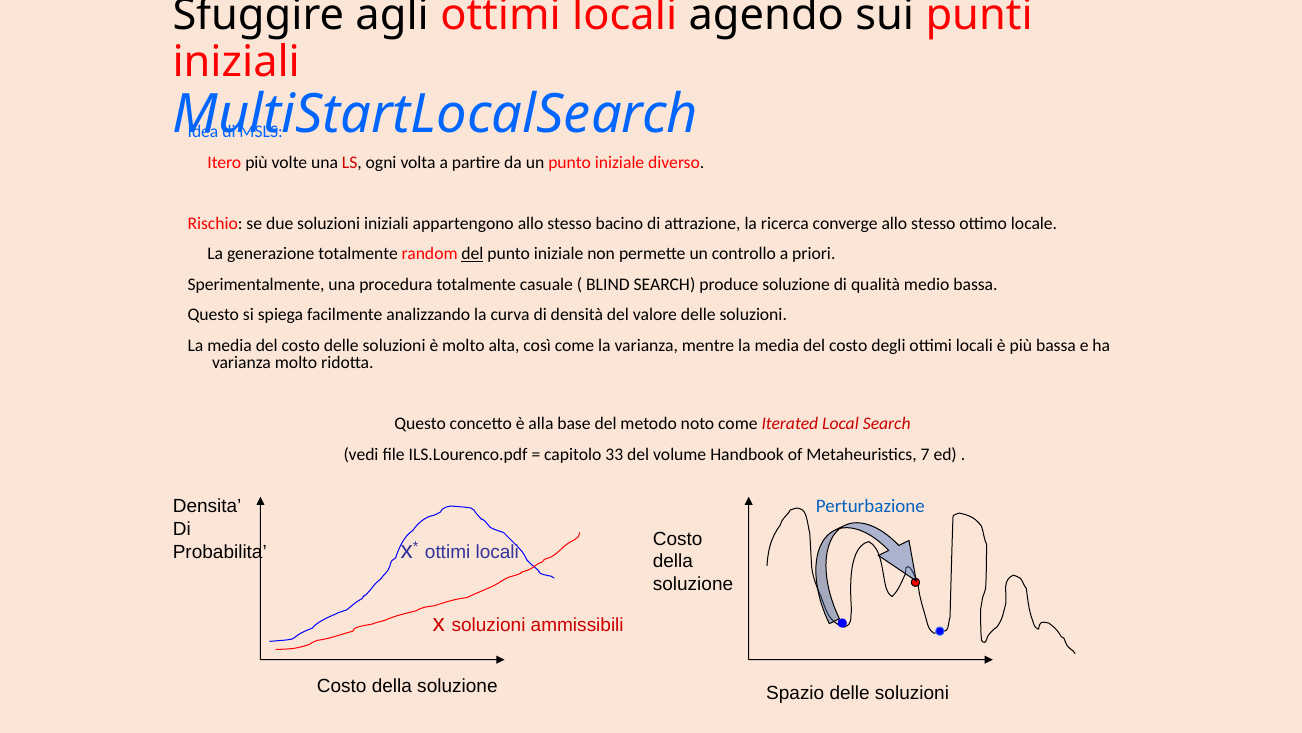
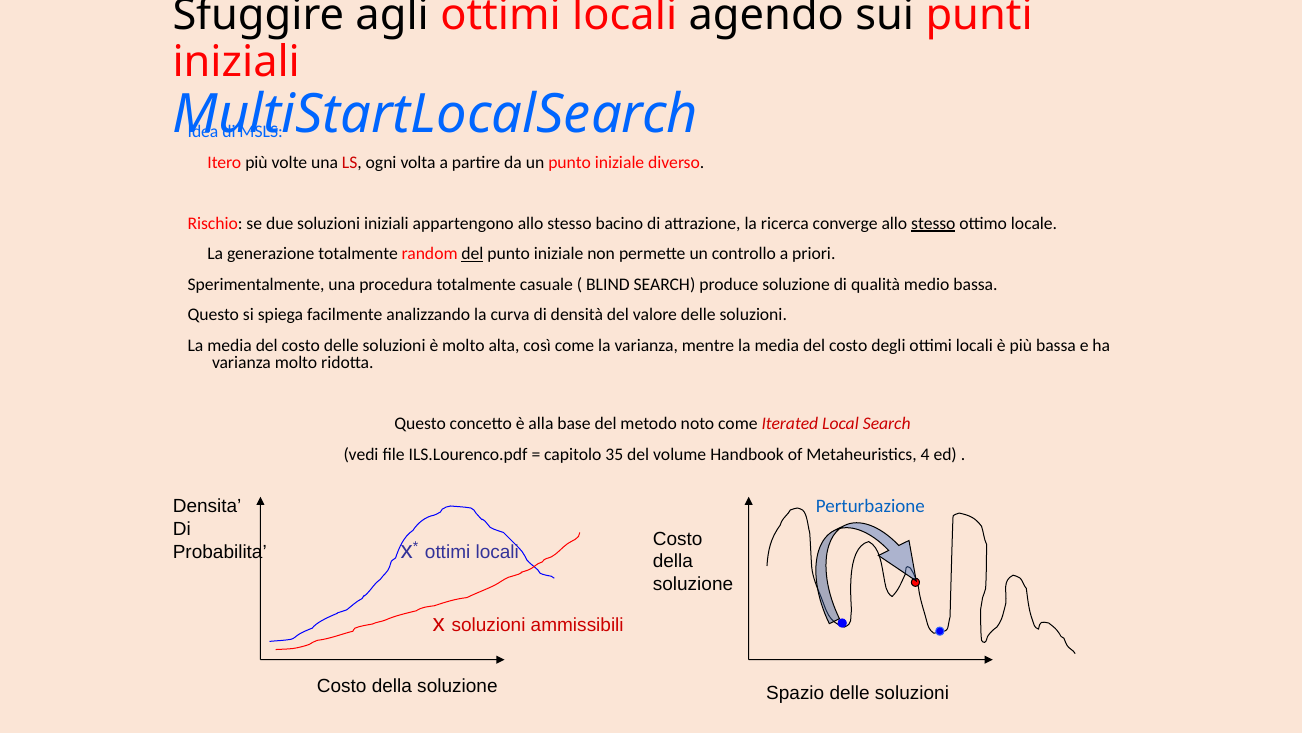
stesso underline: none -> present (933, 223)
33: 33 -> 35 (614, 454)
7: 7 -> 4 (925, 454)
